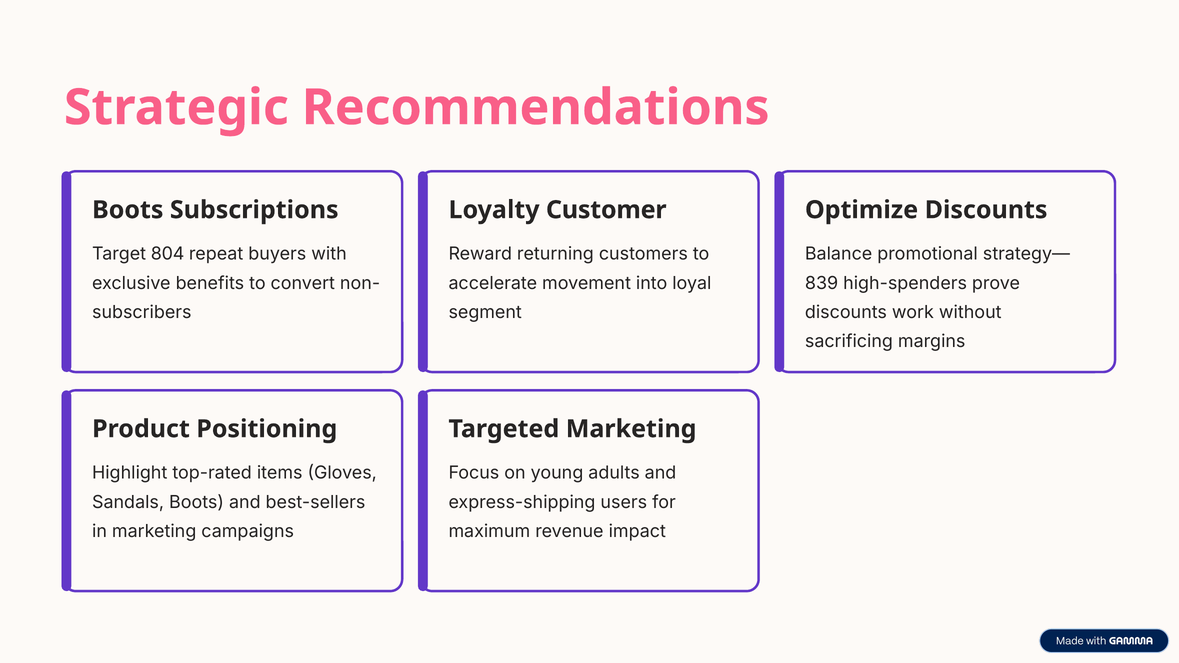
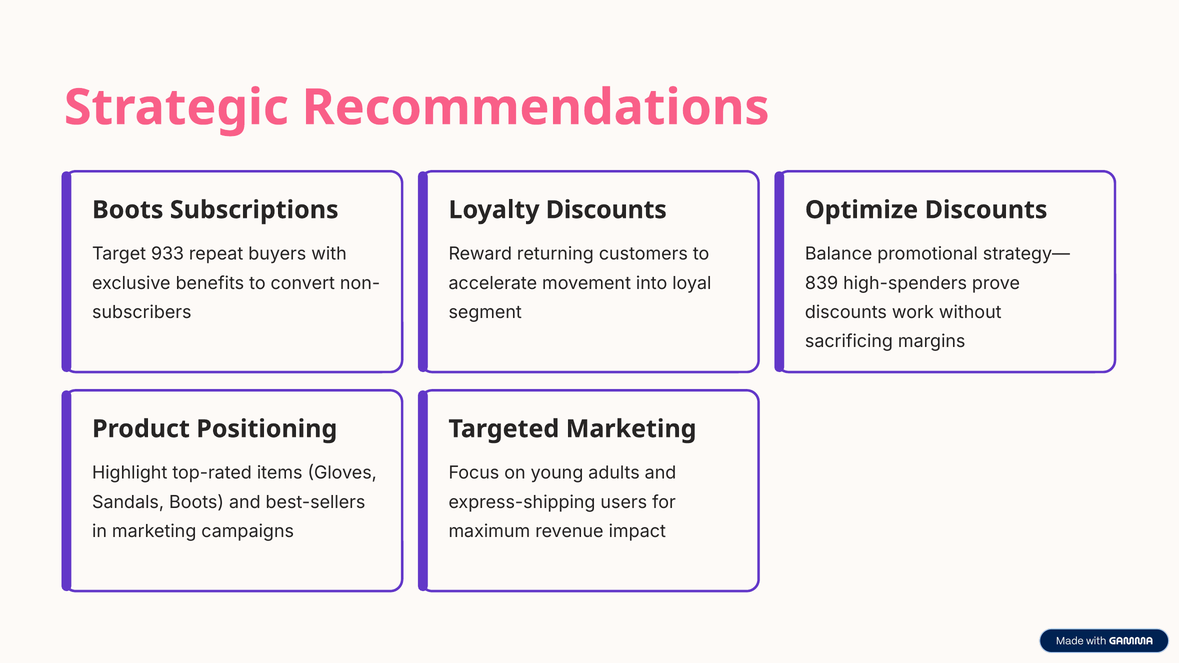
Loyalty Customer: Customer -> Discounts (606, 210)
804: 804 -> 933 (168, 254)
